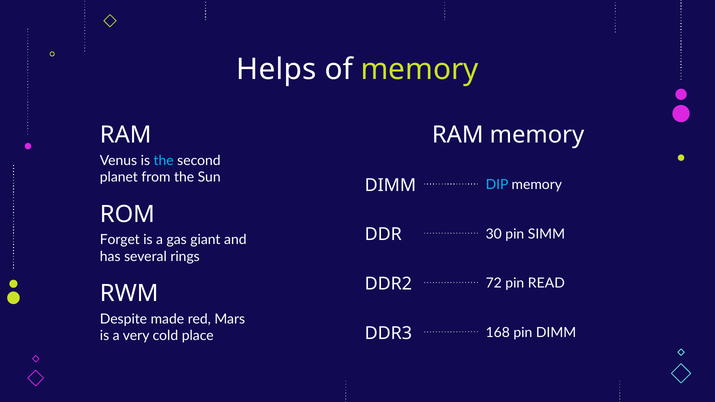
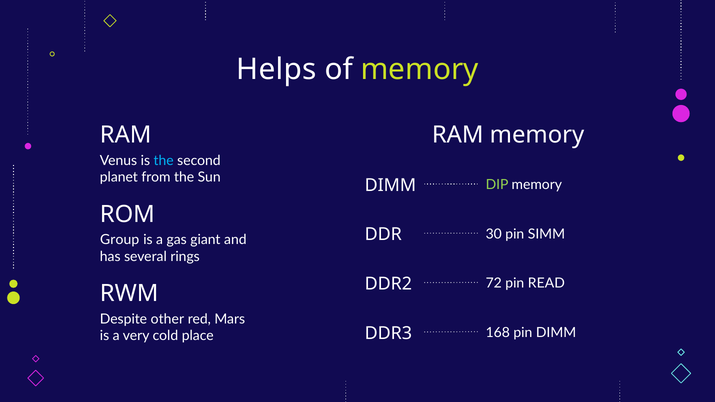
DIP colour: light blue -> light green (497, 185)
Forget: Forget -> Group (120, 240)
made: made -> other (167, 319)
